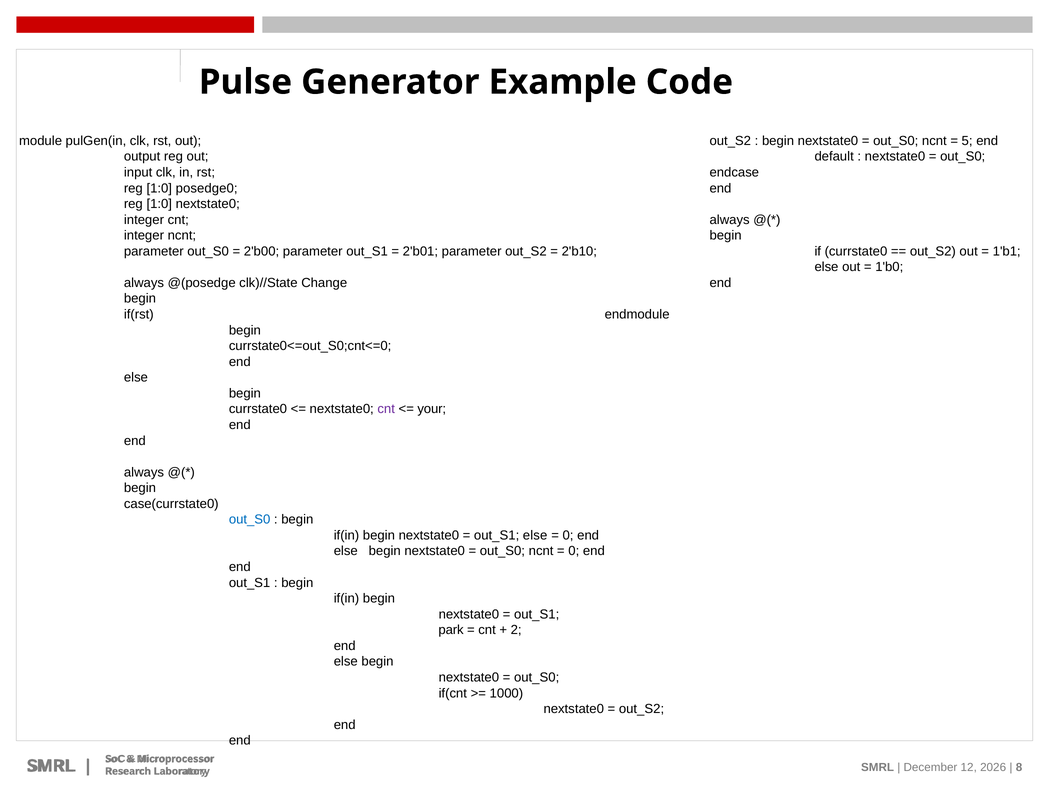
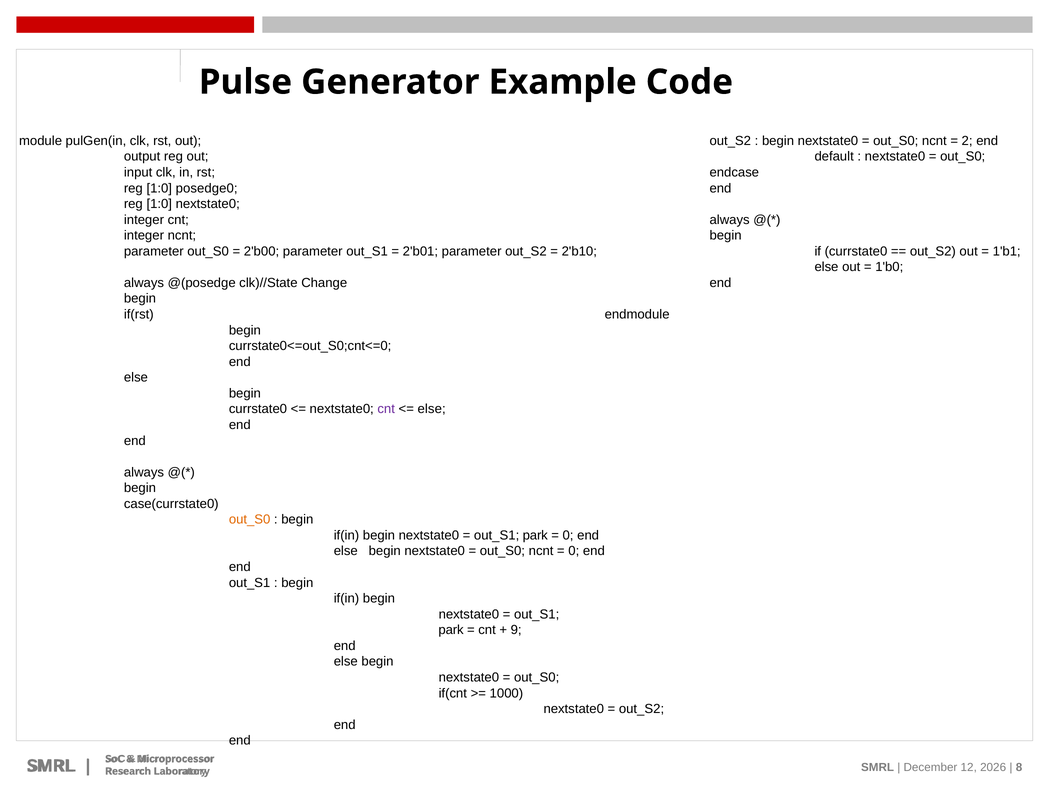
5: 5 -> 2 (967, 141)
your: your -> else (432, 409)
out_S0 colour: blue -> orange (250, 519)
else: else -> park (535, 535)
2: 2 -> 9 (516, 630)
